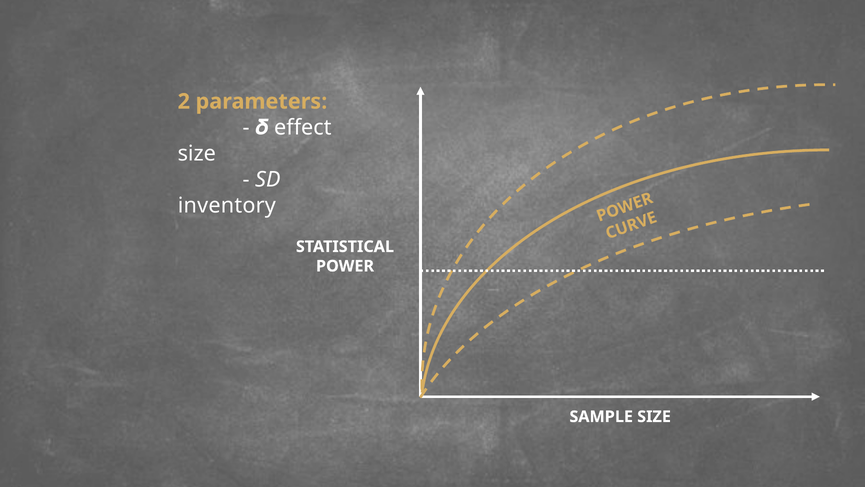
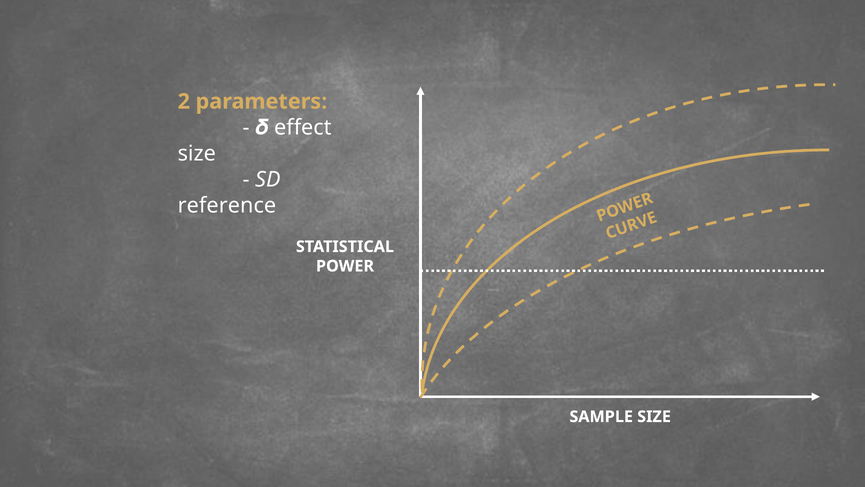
inventory: inventory -> reference (227, 205)
